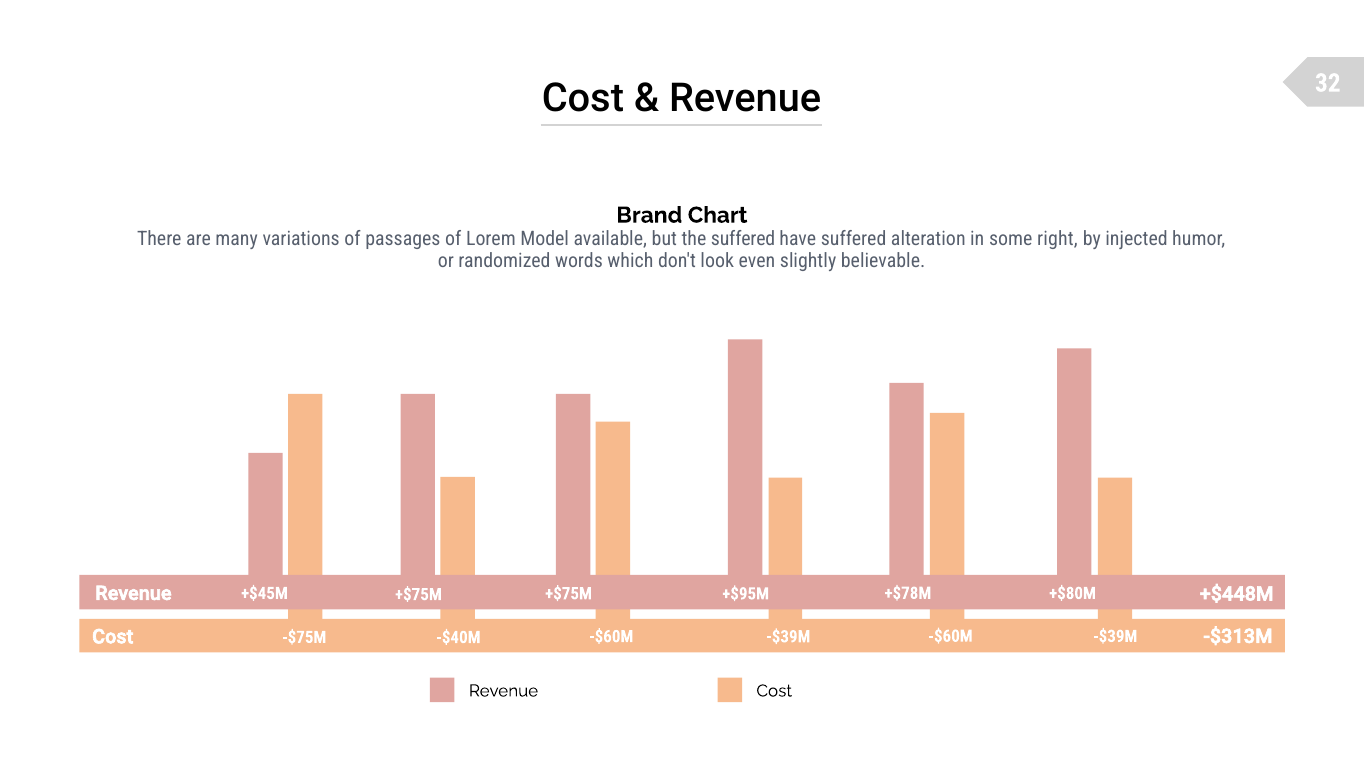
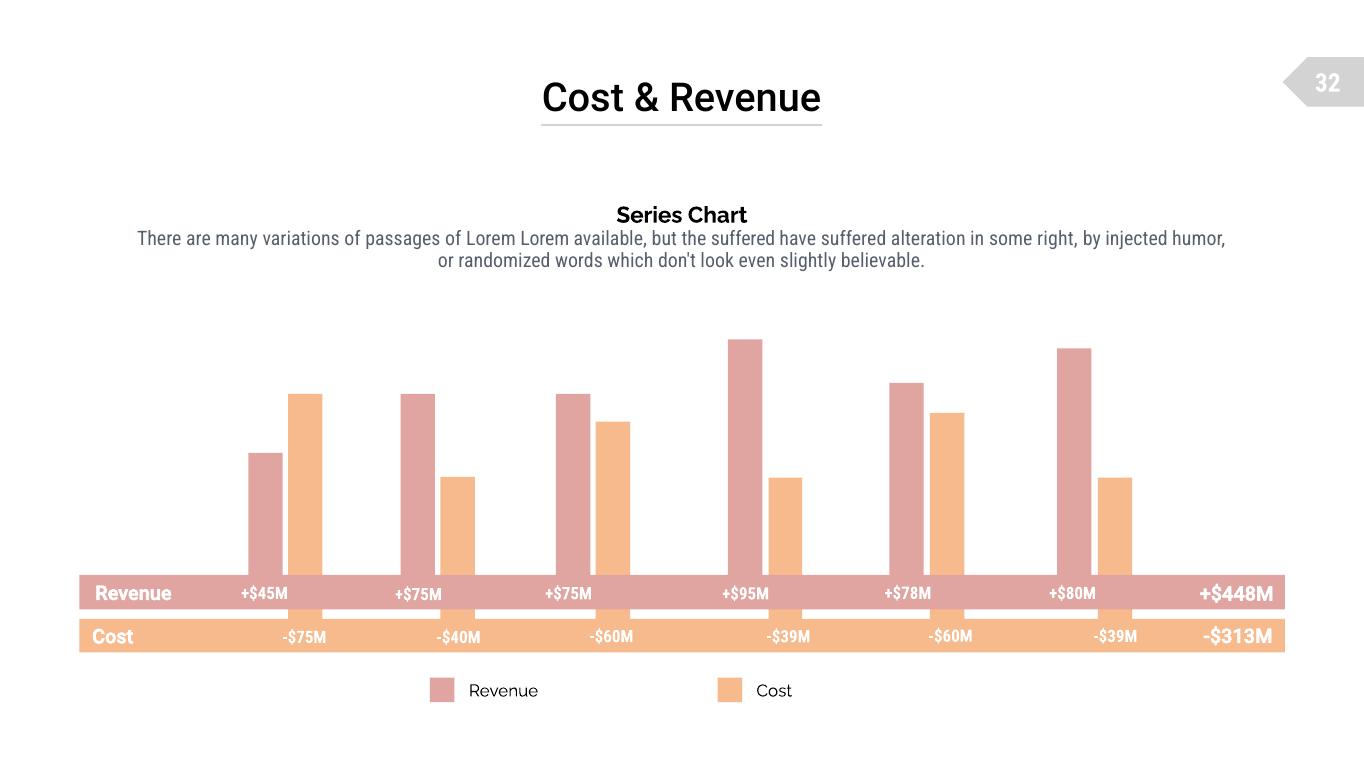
Brand: Brand -> Series (649, 215)
Lorem Model: Model -> Lorem (545, 239)
